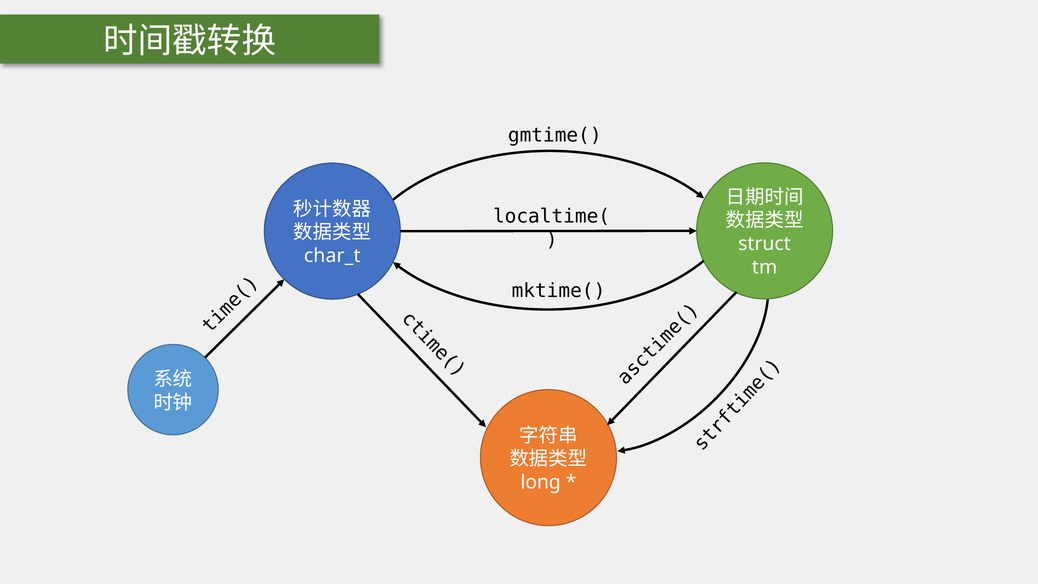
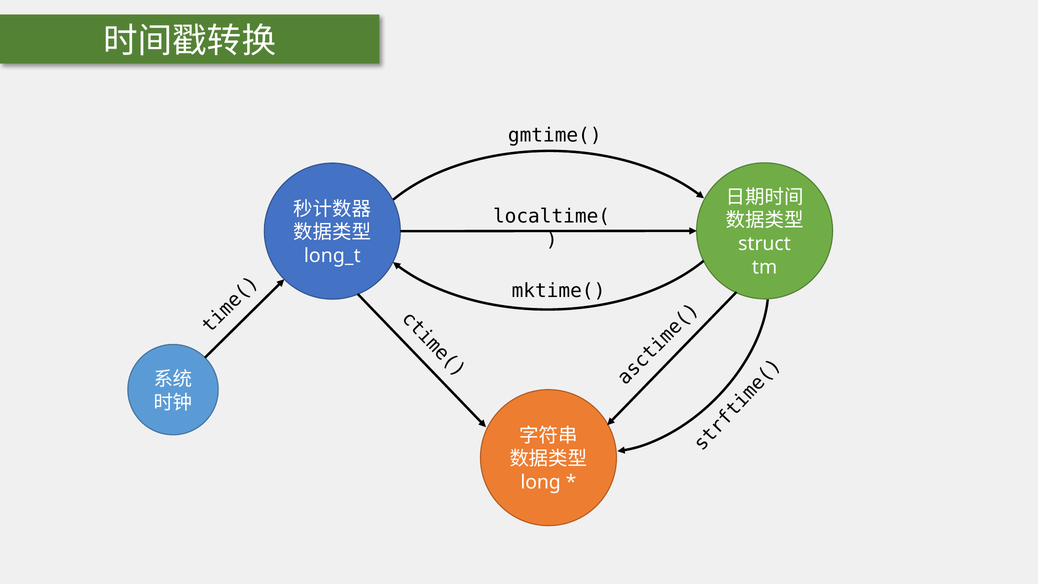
char_t: char_t -> long_t (332, 256)
